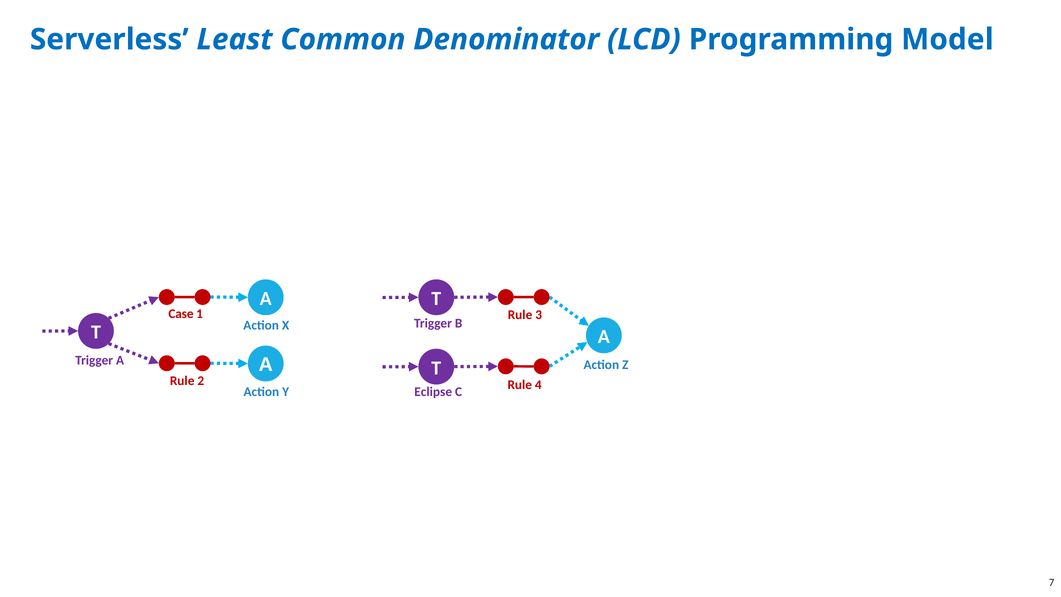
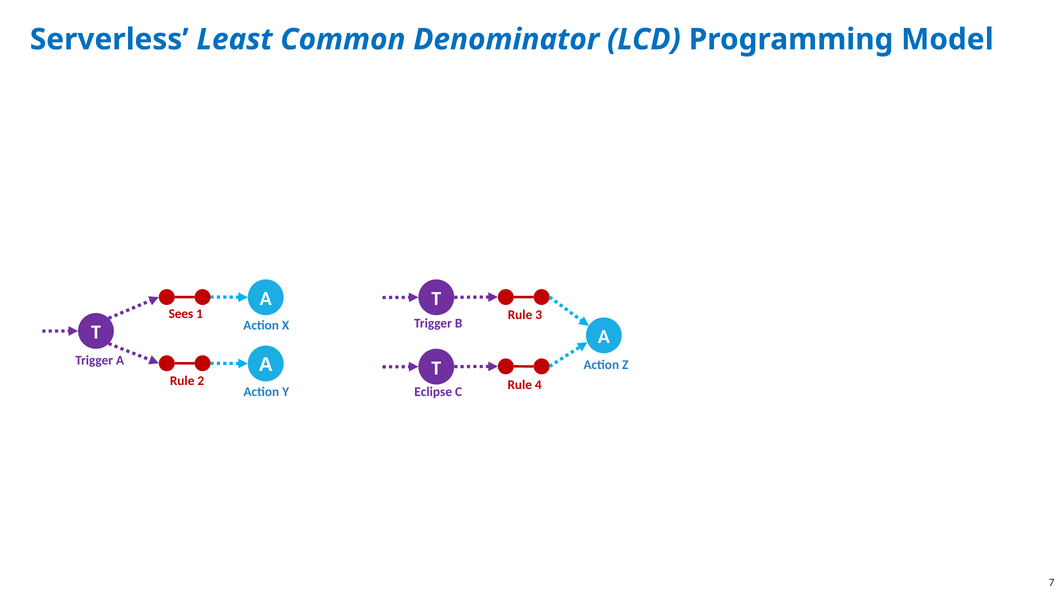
Case: Case -> Sees (181, 314)
